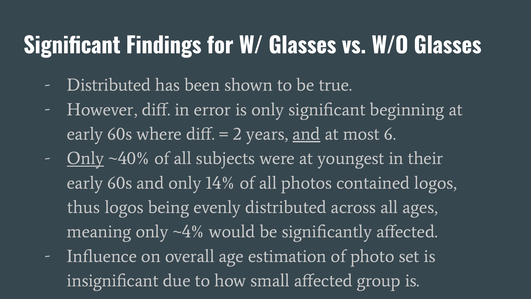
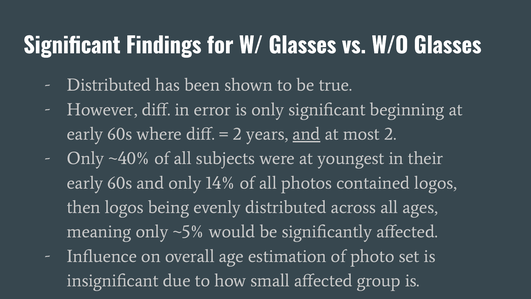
most 6: 6 -> 2 (390, 134)
Only underline: present -> none (85, 158)
thus: thus -> then (84, 207)
~4%: ~4% -> ~5% (189, 232)
